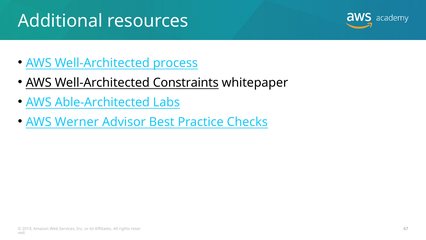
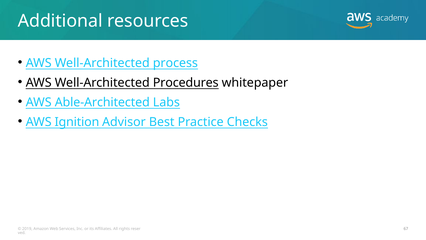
Constraints: Constraints -> Procedures (186, 83)
Werner: Werner -> Ignition (77, 122)
